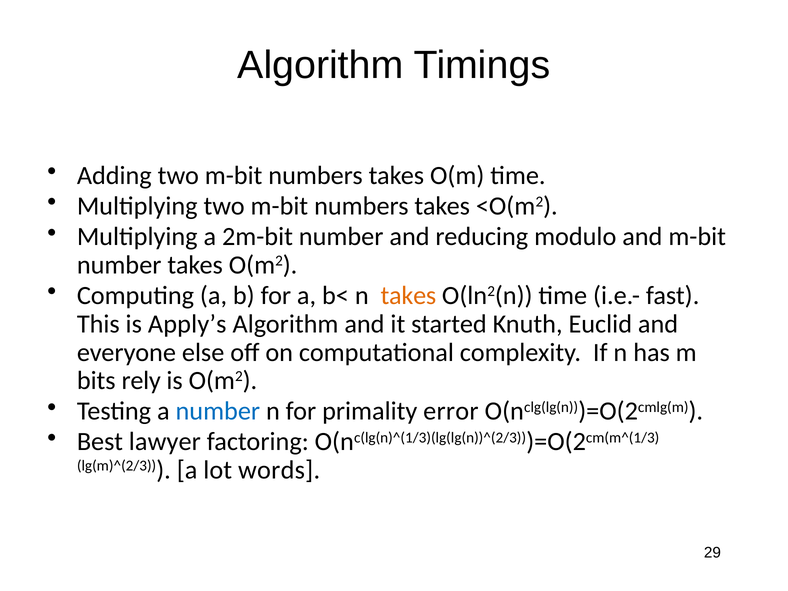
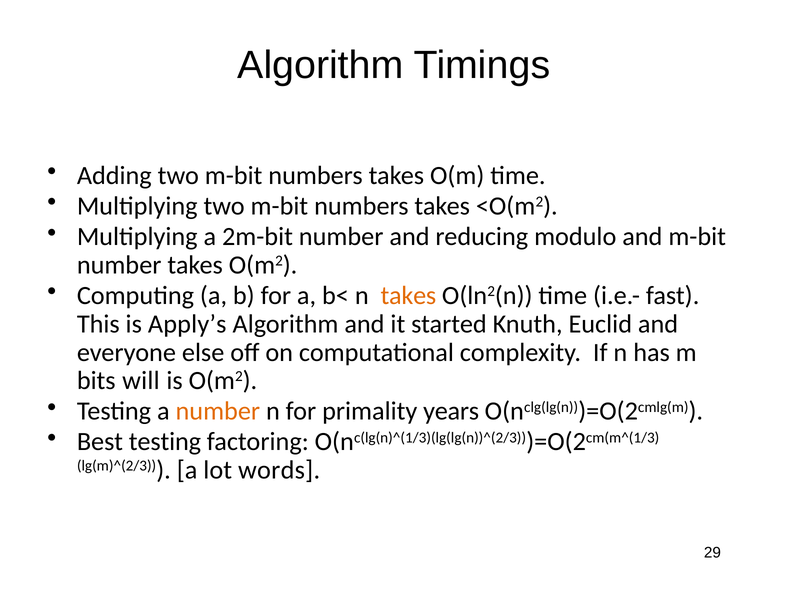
rely: rely -> will (141, 381)
number colour: blue -> orange (218, 411)
error: error -> years (451, 411)
Best lawyer: lawyer -> testing (165, 442)
